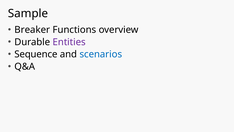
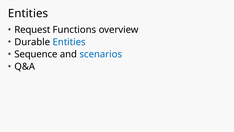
Sample: Sample -> Entities (28, 13)
Breaker: Breaker -> Request (32, 30)
Entities colour: purple -> blue (69, 42)
